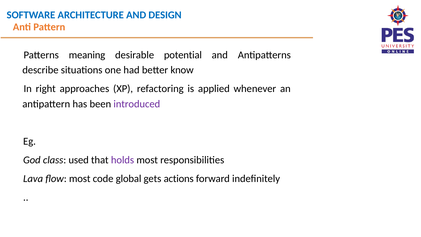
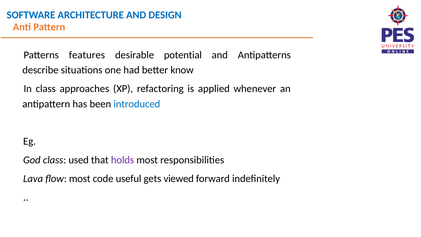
meaning: meaning -> features (87, 55)
right: right -> class (46, 89)
introduced colour: purple -> blue (137, 104)
global: global -> useful (129, 179)
actions: actions -> viewed (179, 179)
